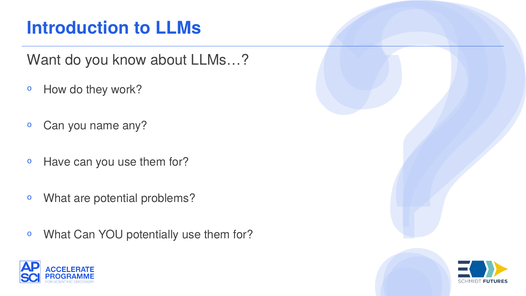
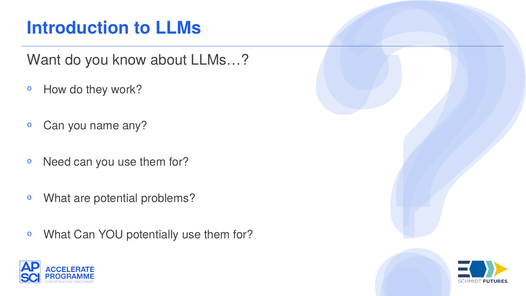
Have: Have -> Need (57, 162)
